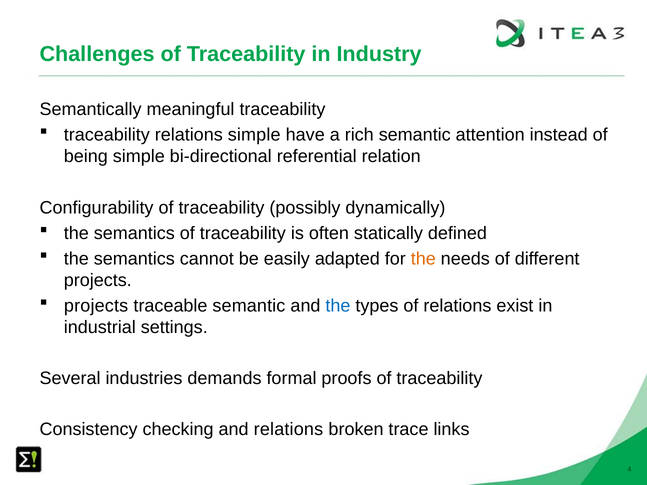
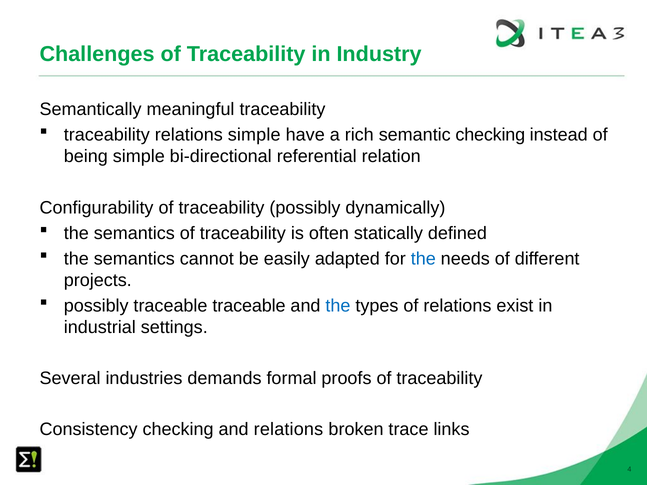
semantic attention: attention -> checking (490, 135)
the colour: orange -> blue (423, 259)
projects: projects -> possibly (96, 306)
traceable semantic: semantic -> traceable (249, 306)
